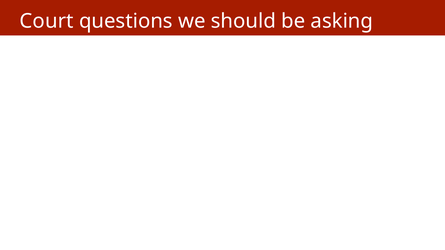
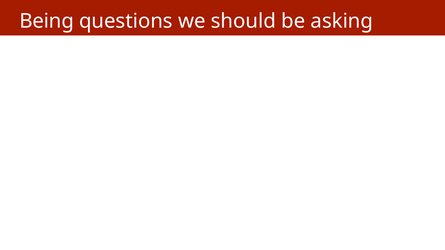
Court: Court -> Being (47, 21)
